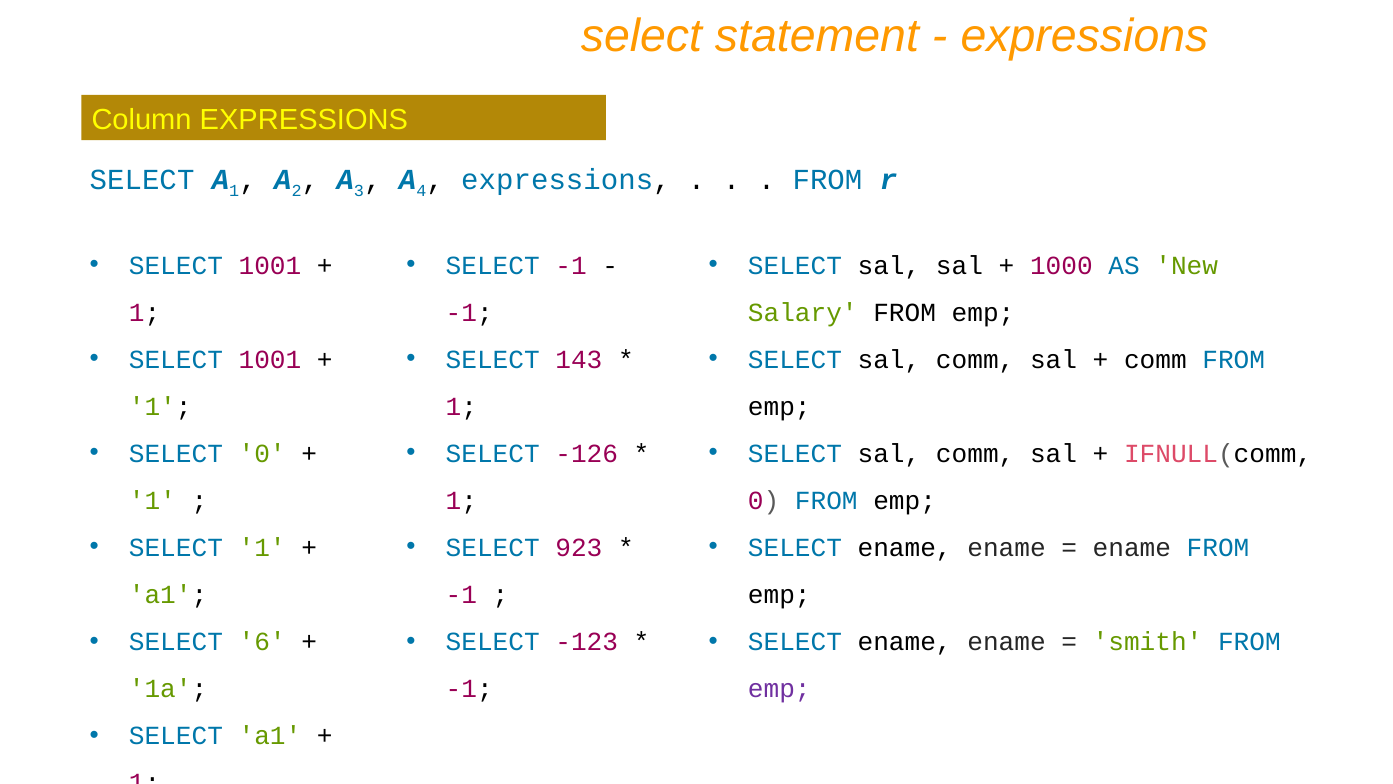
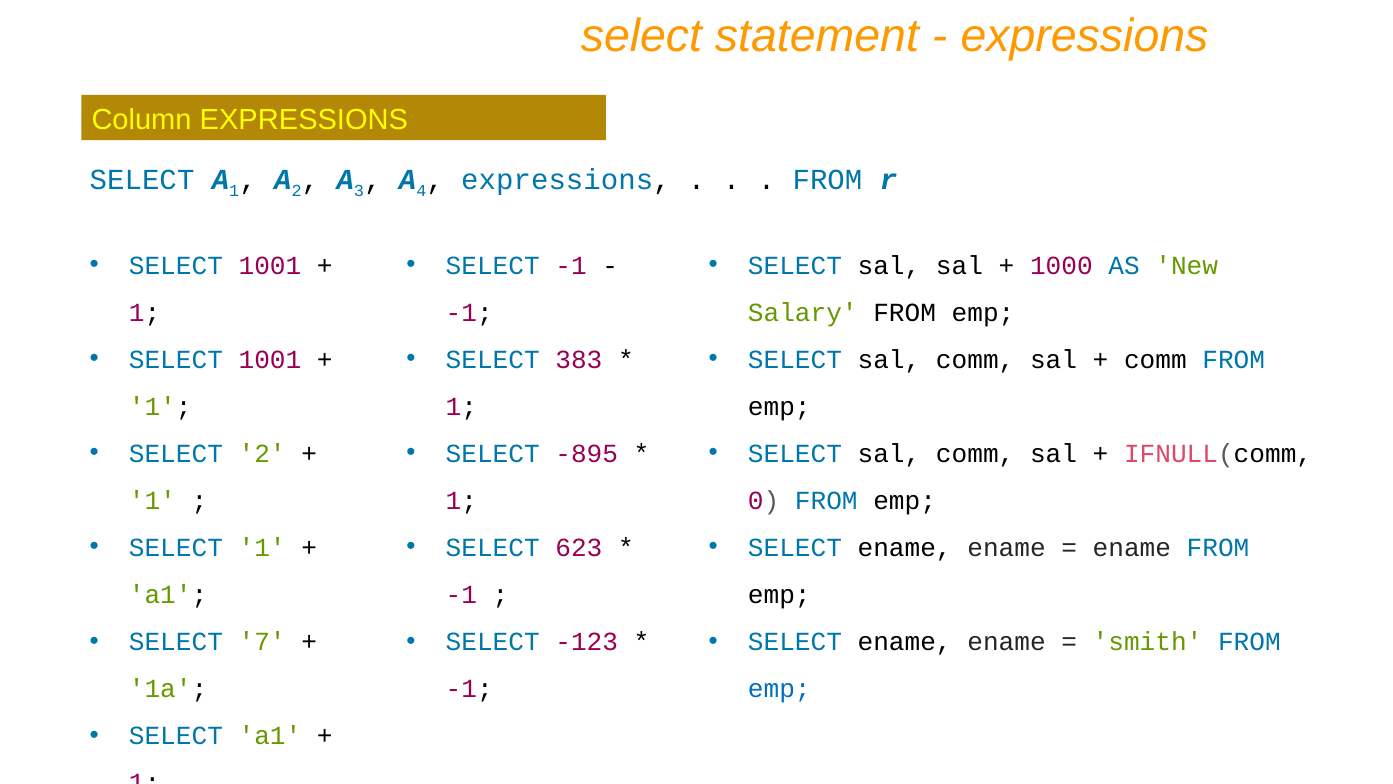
143: 143 -> 383 (579, 359)
SELECT 0: 0 -> 2 (262, 453)
-126: -126 -> -895 (587, 453)
923: 923 -> 623 (579, 547)
6: 6 -> 7 (262, 641)
emp colour: purple -> blue (779, 688)
